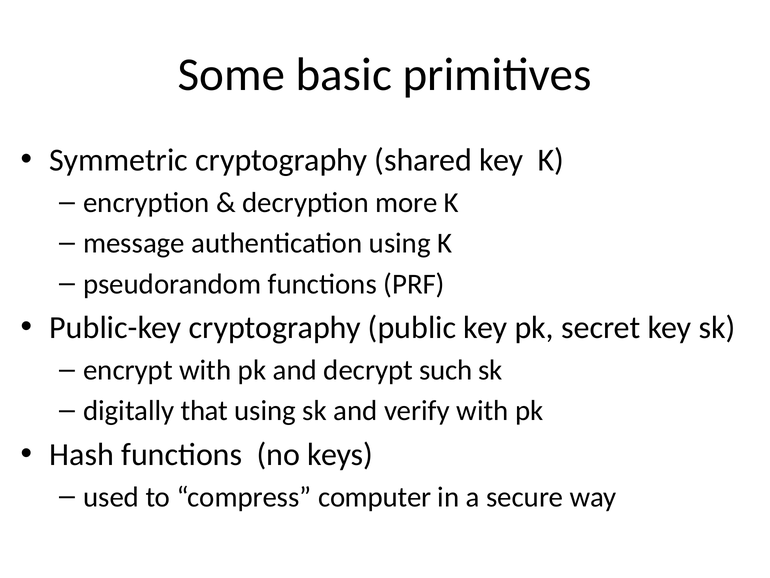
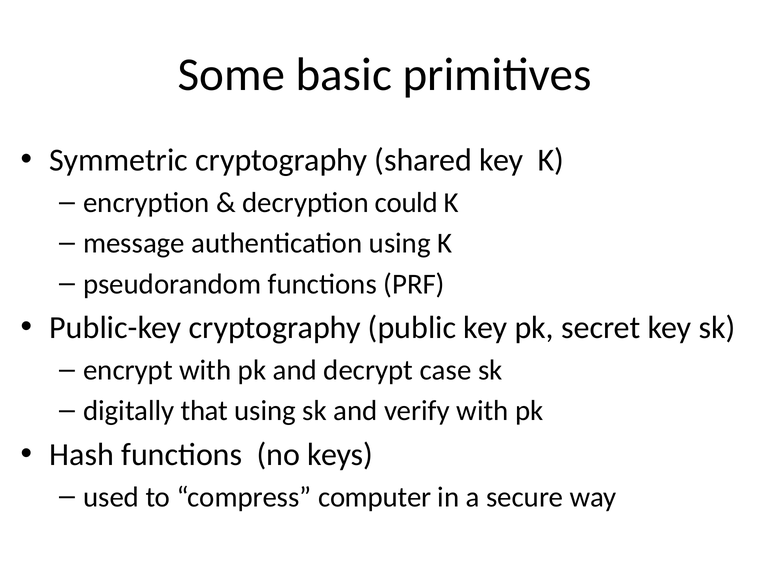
more: more -> could (406, 202)
such: such -> case (446, 370)
